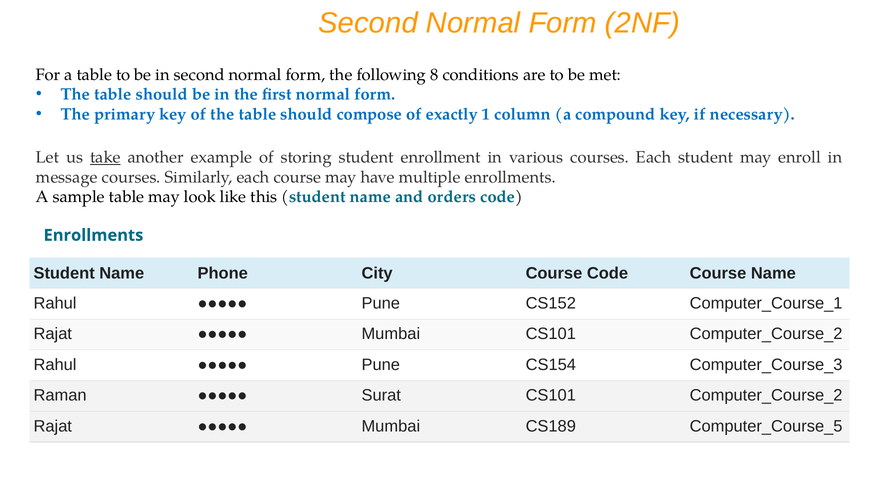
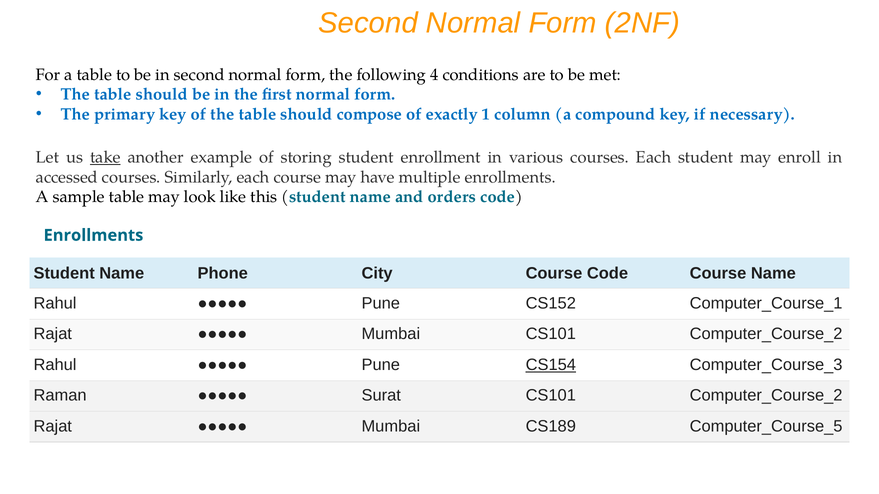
8: 8 -> 4 (434, 75)
message: message -> accessed (67, 177)
CS154 underline: none -> present (551, 365)
